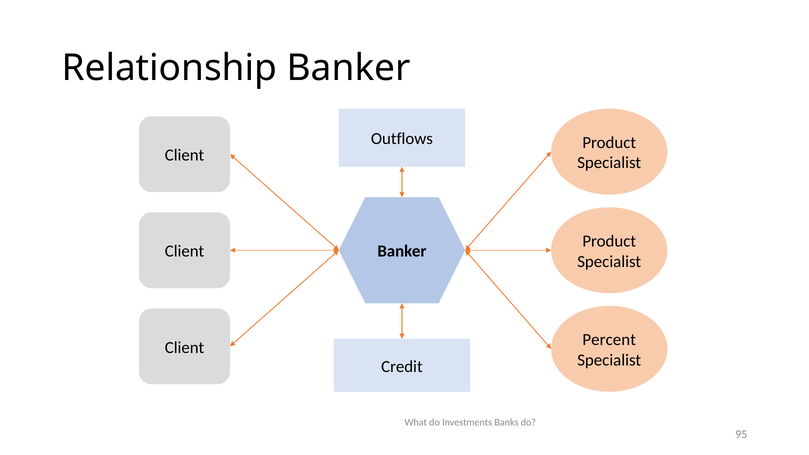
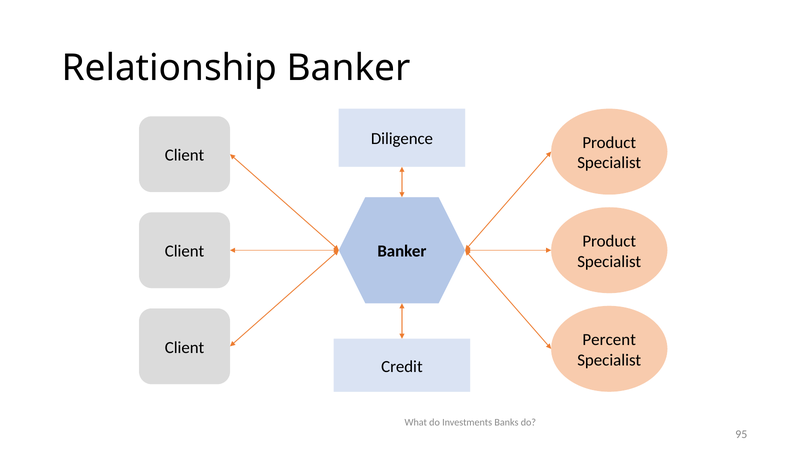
Outflows: Outflows -> Diligence (402, 139)
